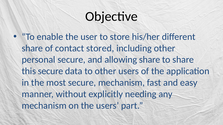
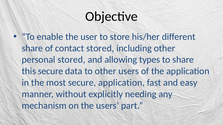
personal secure: secure -> stored (71, 60)
allowing share: share -> types (150, 60)
secure mechanism: mechanism -> application (121, 83)
